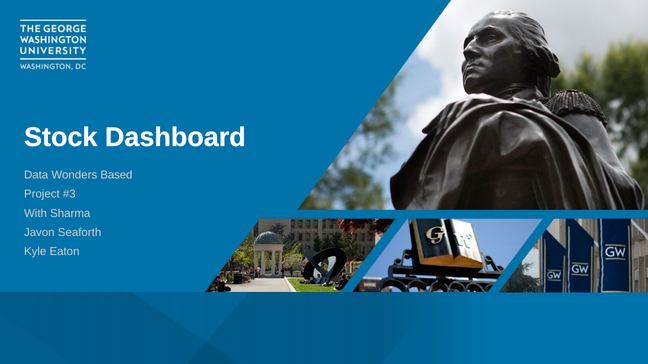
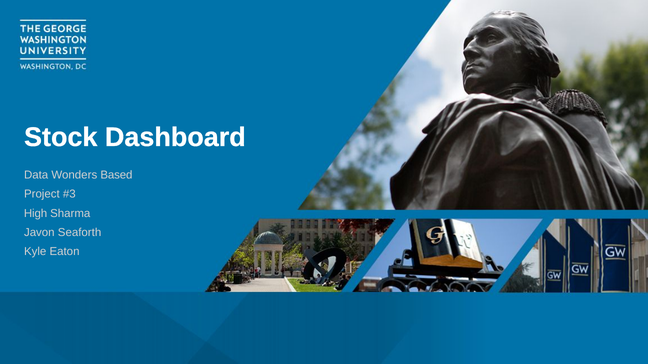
With: With -> High (36, 214)
